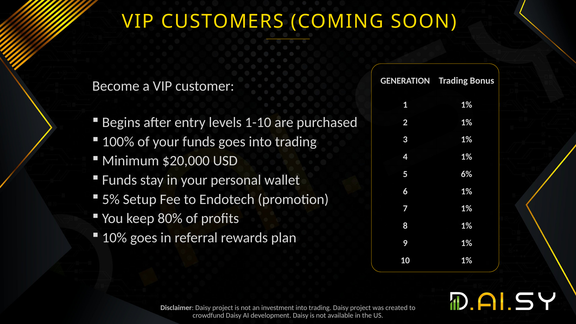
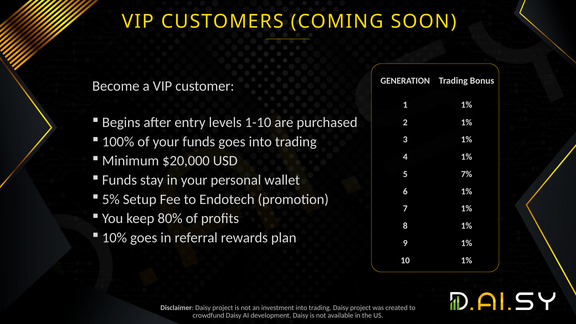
6%: 6% -> 7% (467, 174)
